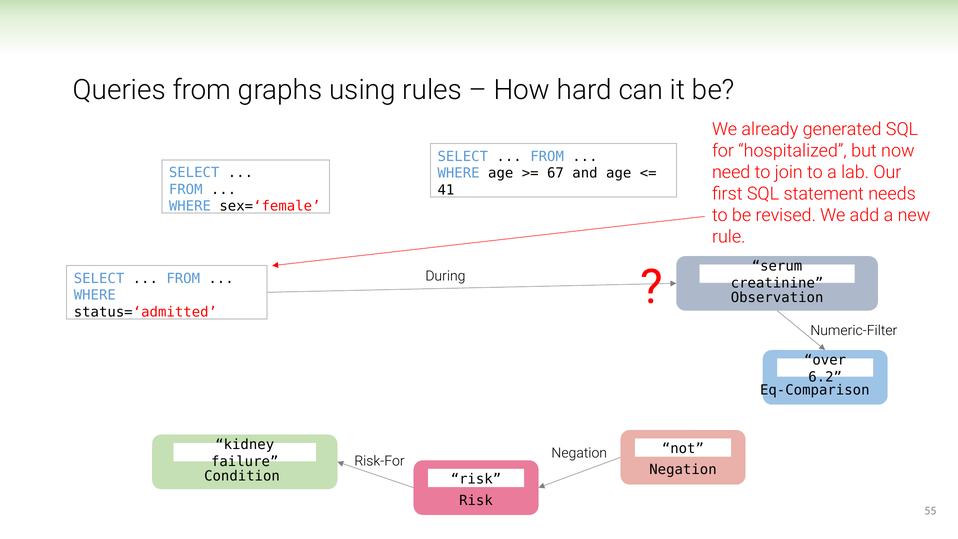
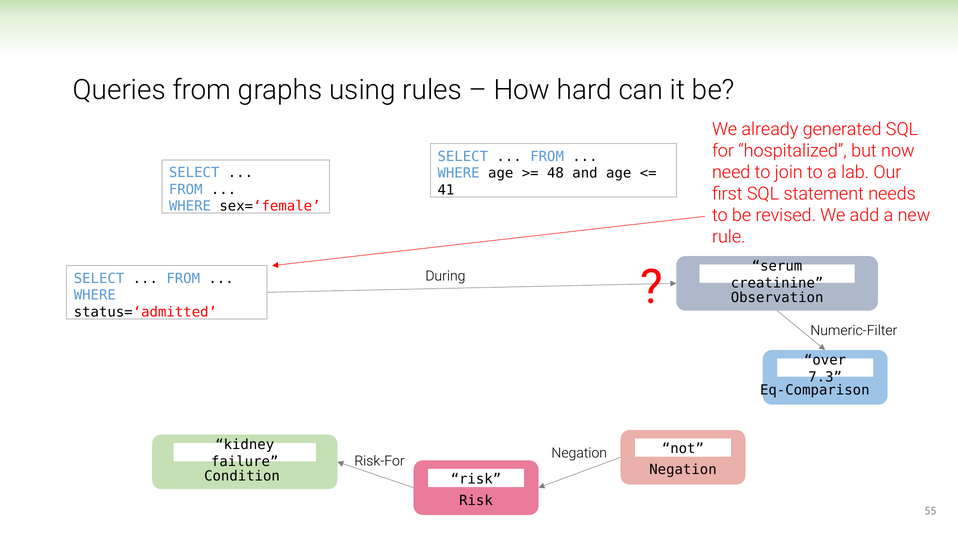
67: 67 -> 48 (555, 173)
6.2: 6.2 -> 7.3 (825, 377)
